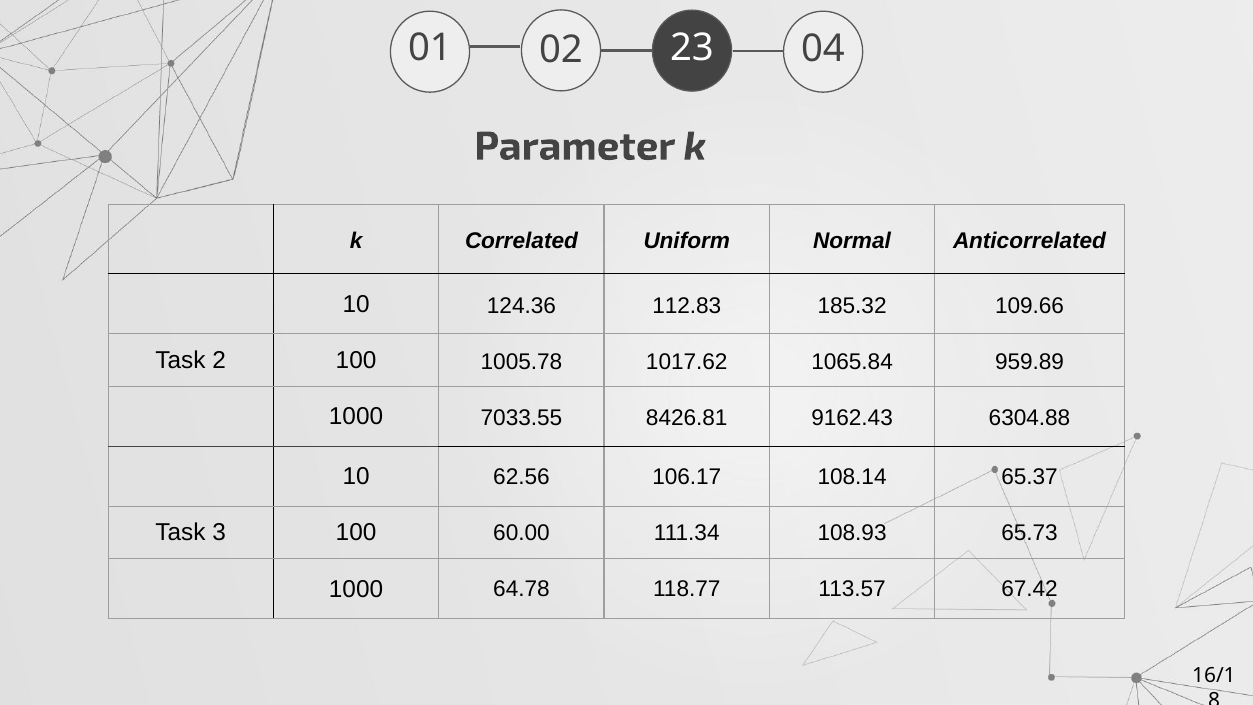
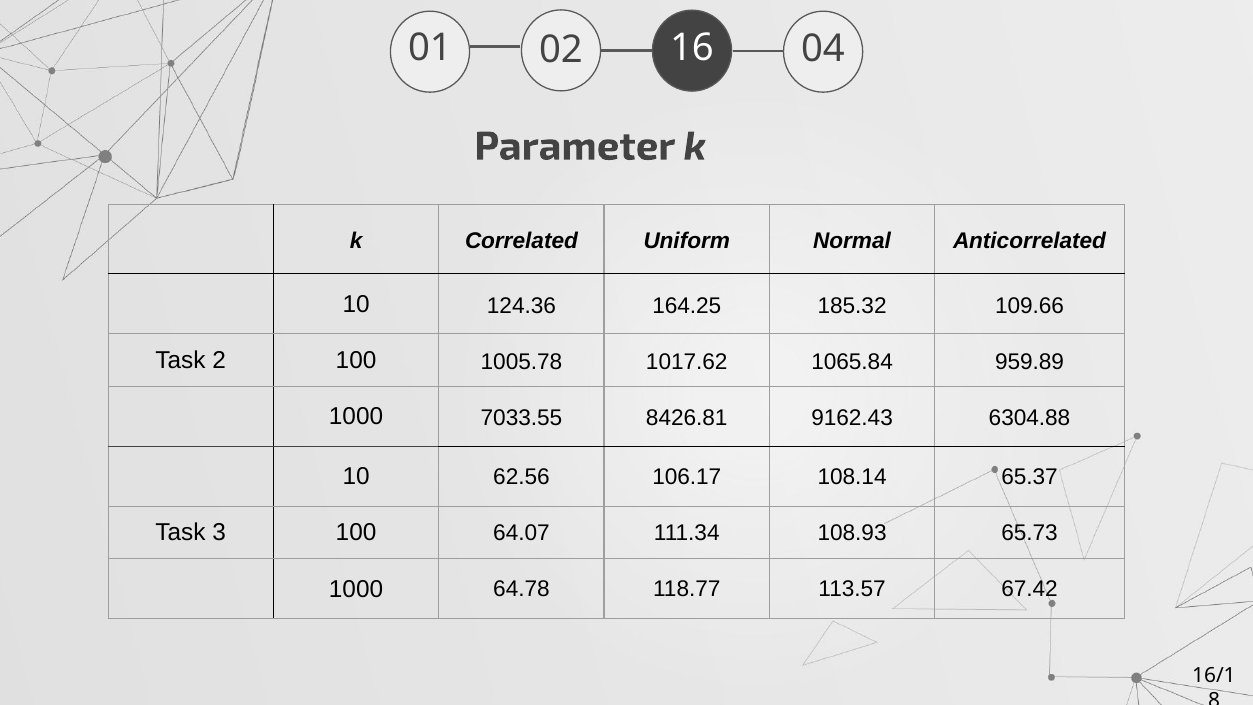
23: 23 -> 16 (692, 48)
112.83: 112.83 -> 164.25 (687, 306)
60.00: 60.00 -> 64.07 (521, 533)
